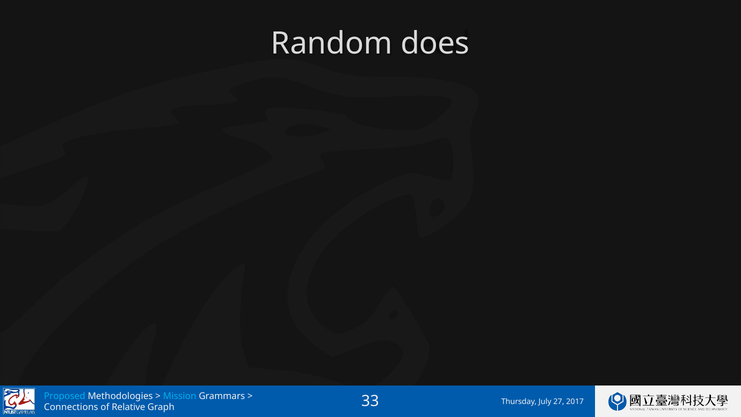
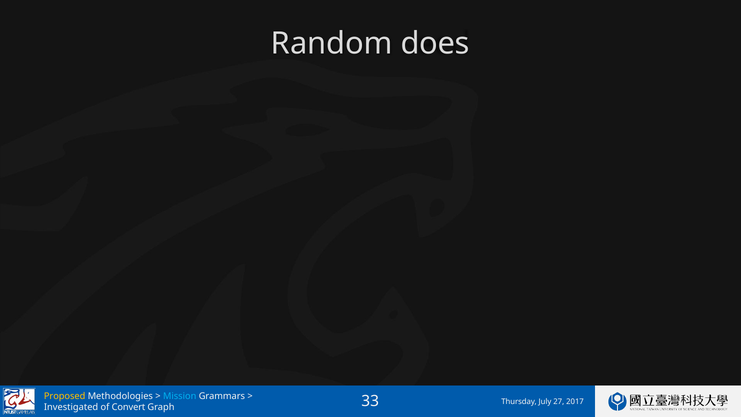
Proposed colour: light blue -> yellow (65, 396)
Connections: Connections -> Investigated (71, 407)
Relative: Relative -> Convert (128, 407)
